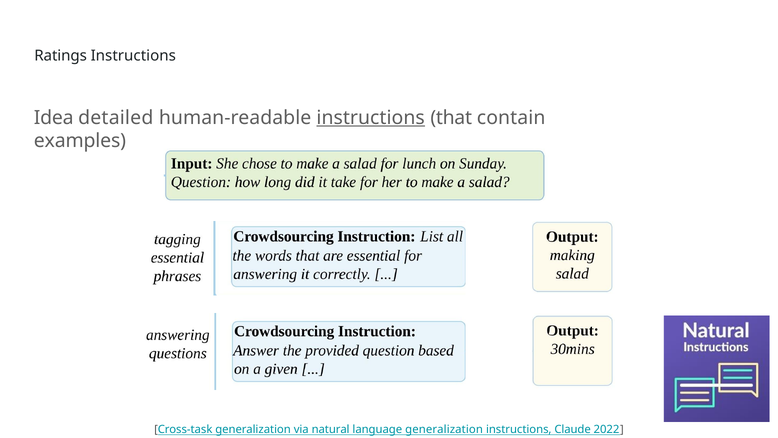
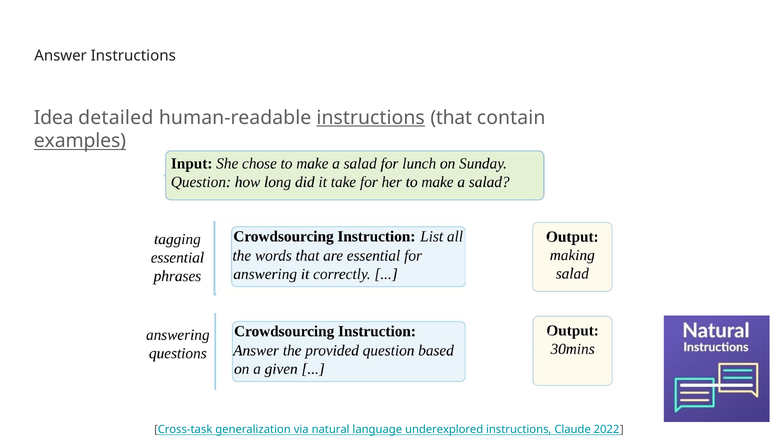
Ratings: Ratings -> Answer (61, 56)
examples underline: none -> present (80, 141)
language generalization: generalization -> underexplored (444, 429)
